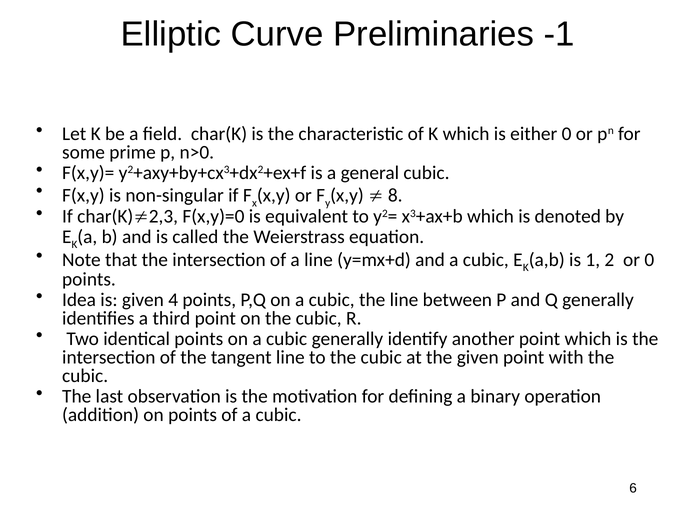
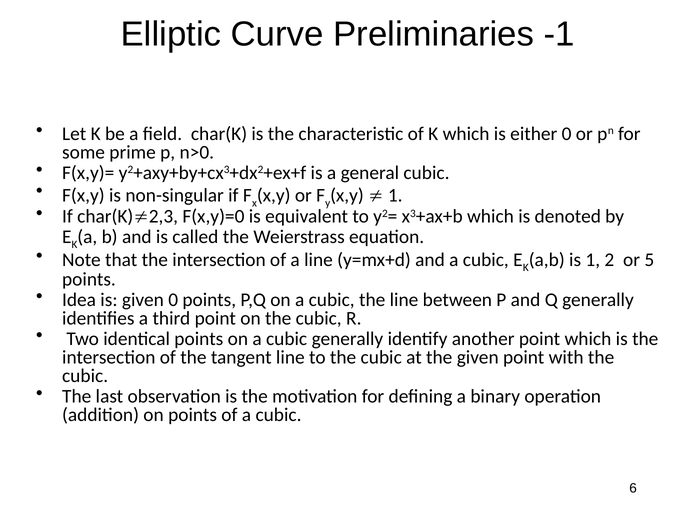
8: 8 -> 1 (395, 195)
or 0: 0 -> 5 (649, 260)
given 4: 4 -> 0 (173, 300)
